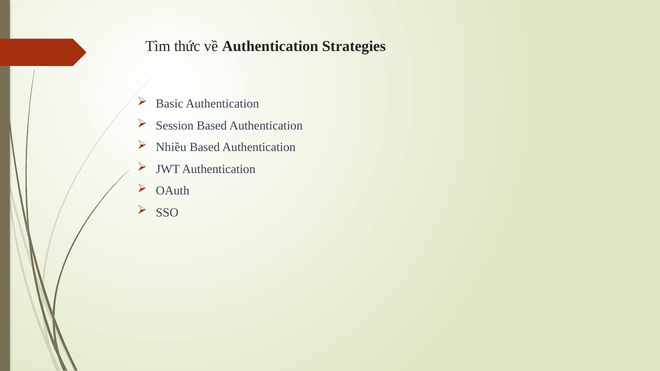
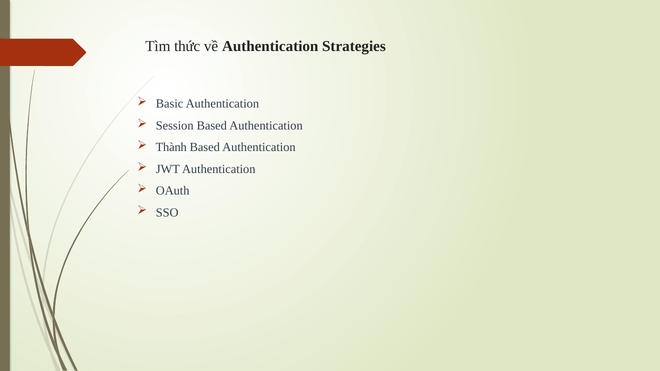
Nhiều: Nhiều -> Thành (171, 147)
